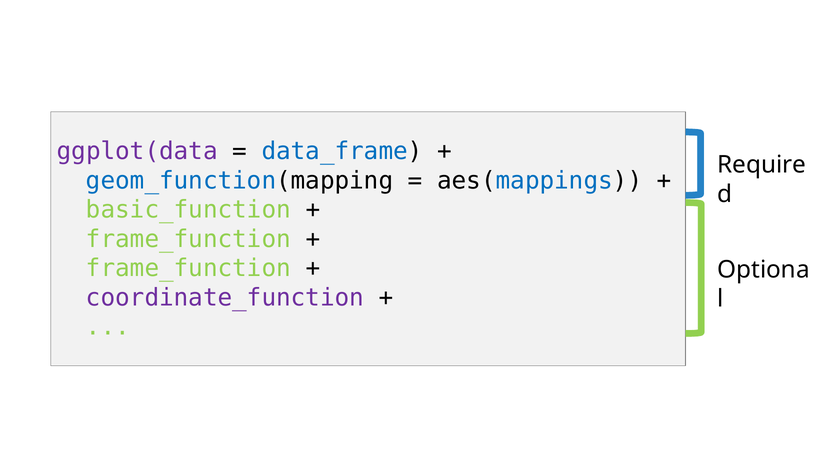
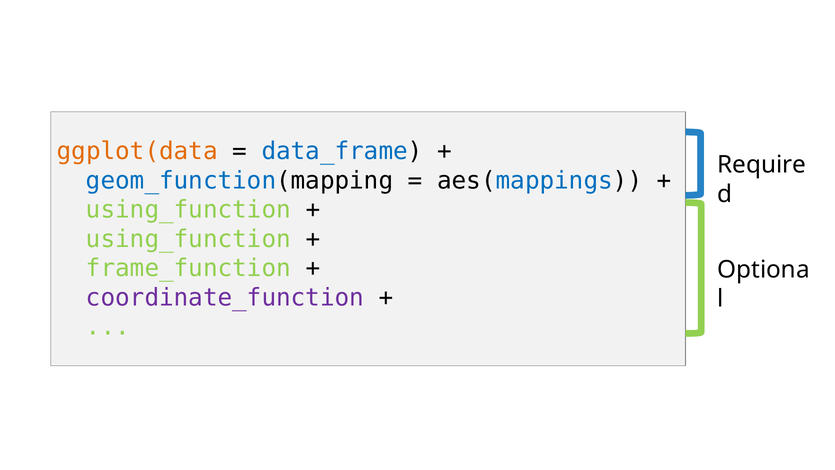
ggplot(data colour: purple -> orange (137, 151)
basic_function: basic_function -> using_function (188, 210)
frame_function: frame_function -> using_function (188, 239)
